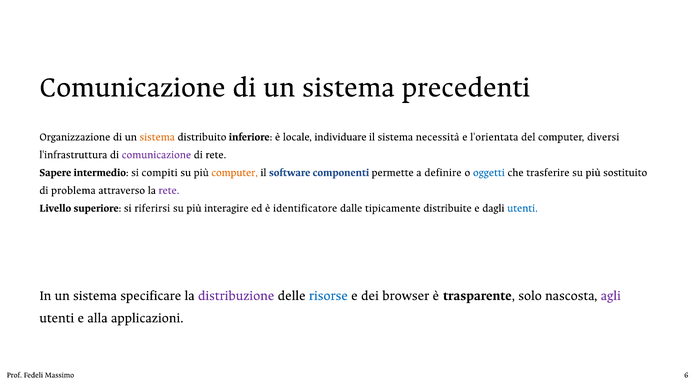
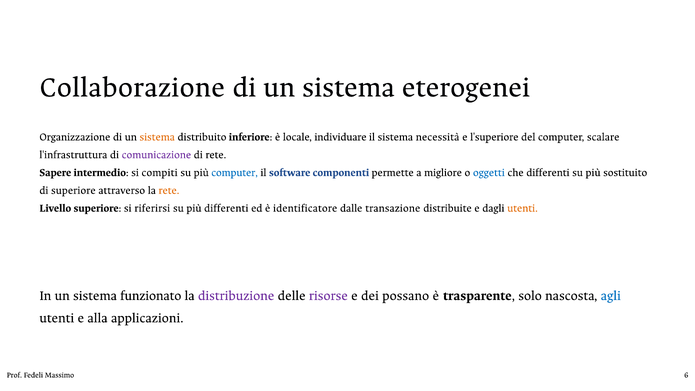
Comunicazione: Comunicazione -> Collaborazione (132, 87)
precedenti: precedenti -> eterogenei (466, 87)
l'orientata: l'orientata -> l'superiore (494, 137)
diversi: diversi -> scalare (603, 137)
computer colour: orange -> blue (235, 172)
definire: definire -> migliore (443, 172)
che trasferire: trasferire -> differenti (548, 172)
di problema: problema -> superiore (73, 190)
rete colour: purple -> orange (169, 190)
più interagire: interagire -> differenti (226, 208)
tipicamente: tipicamente -> transazione (393, 208)
utenti colour: blue -> orange (522, 208)
specificare: specificare -> funzionato (151, 295)
risorse colour: blue -> purple (328, 295)
browser: browser -> possano (406, 295)
agli colour: purple -> blue (611, 295)
